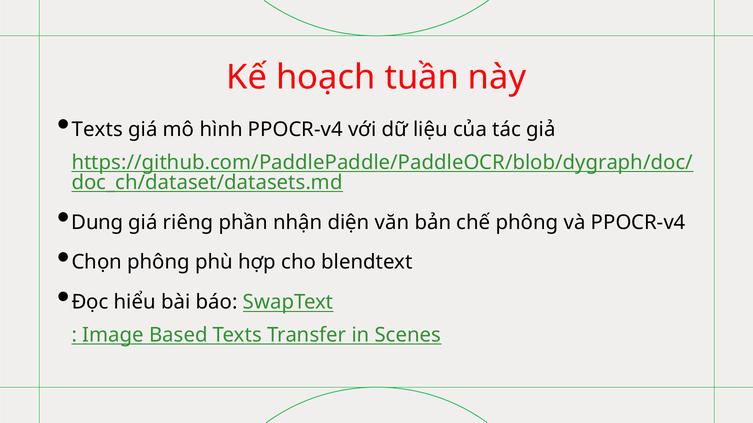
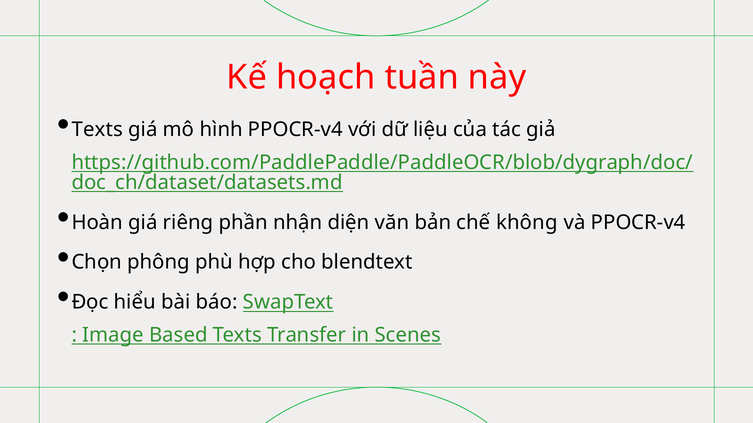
Dung: Dung -> Hoàn (97, 223)
chế phông: phông -> không (527, 223)
